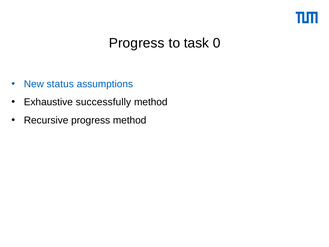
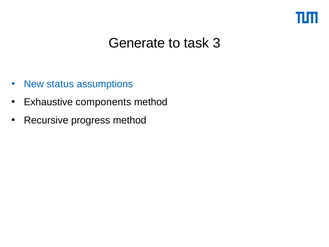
Progress: Progress -> Generate (137, 43)
0: 0 -> 3 (217, 43)
successfully: successfully -> components (103, 102)
